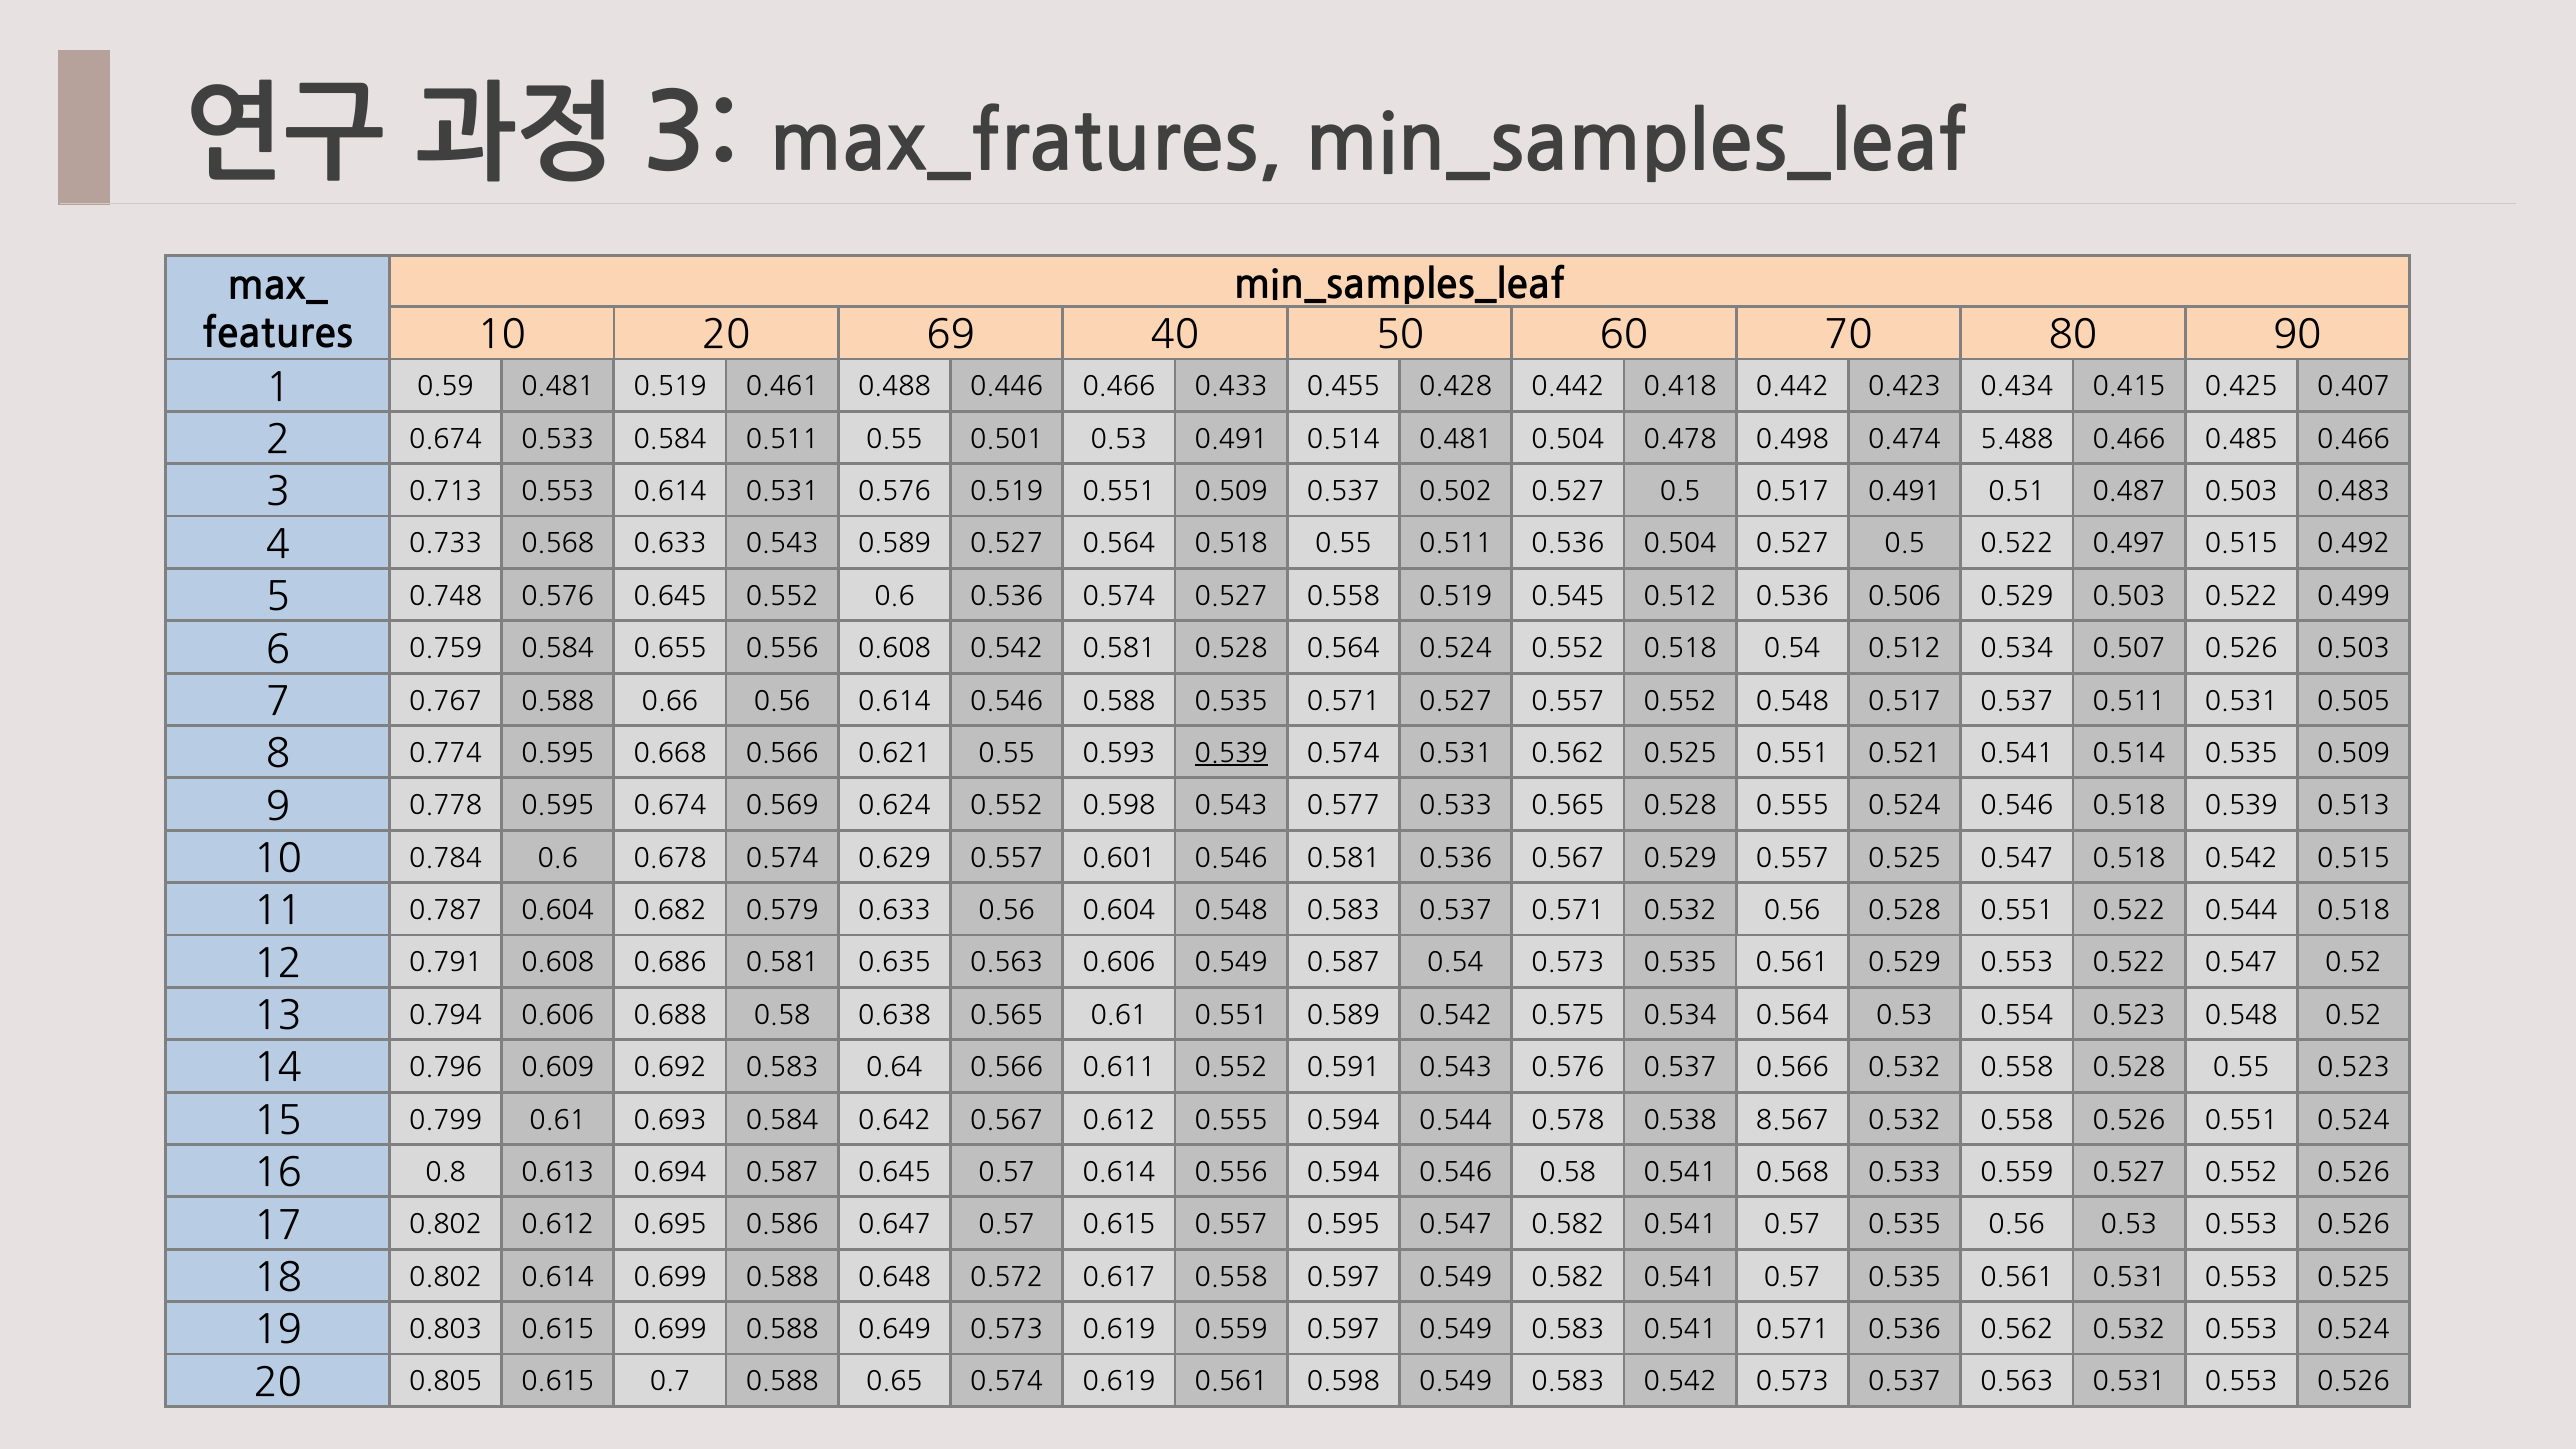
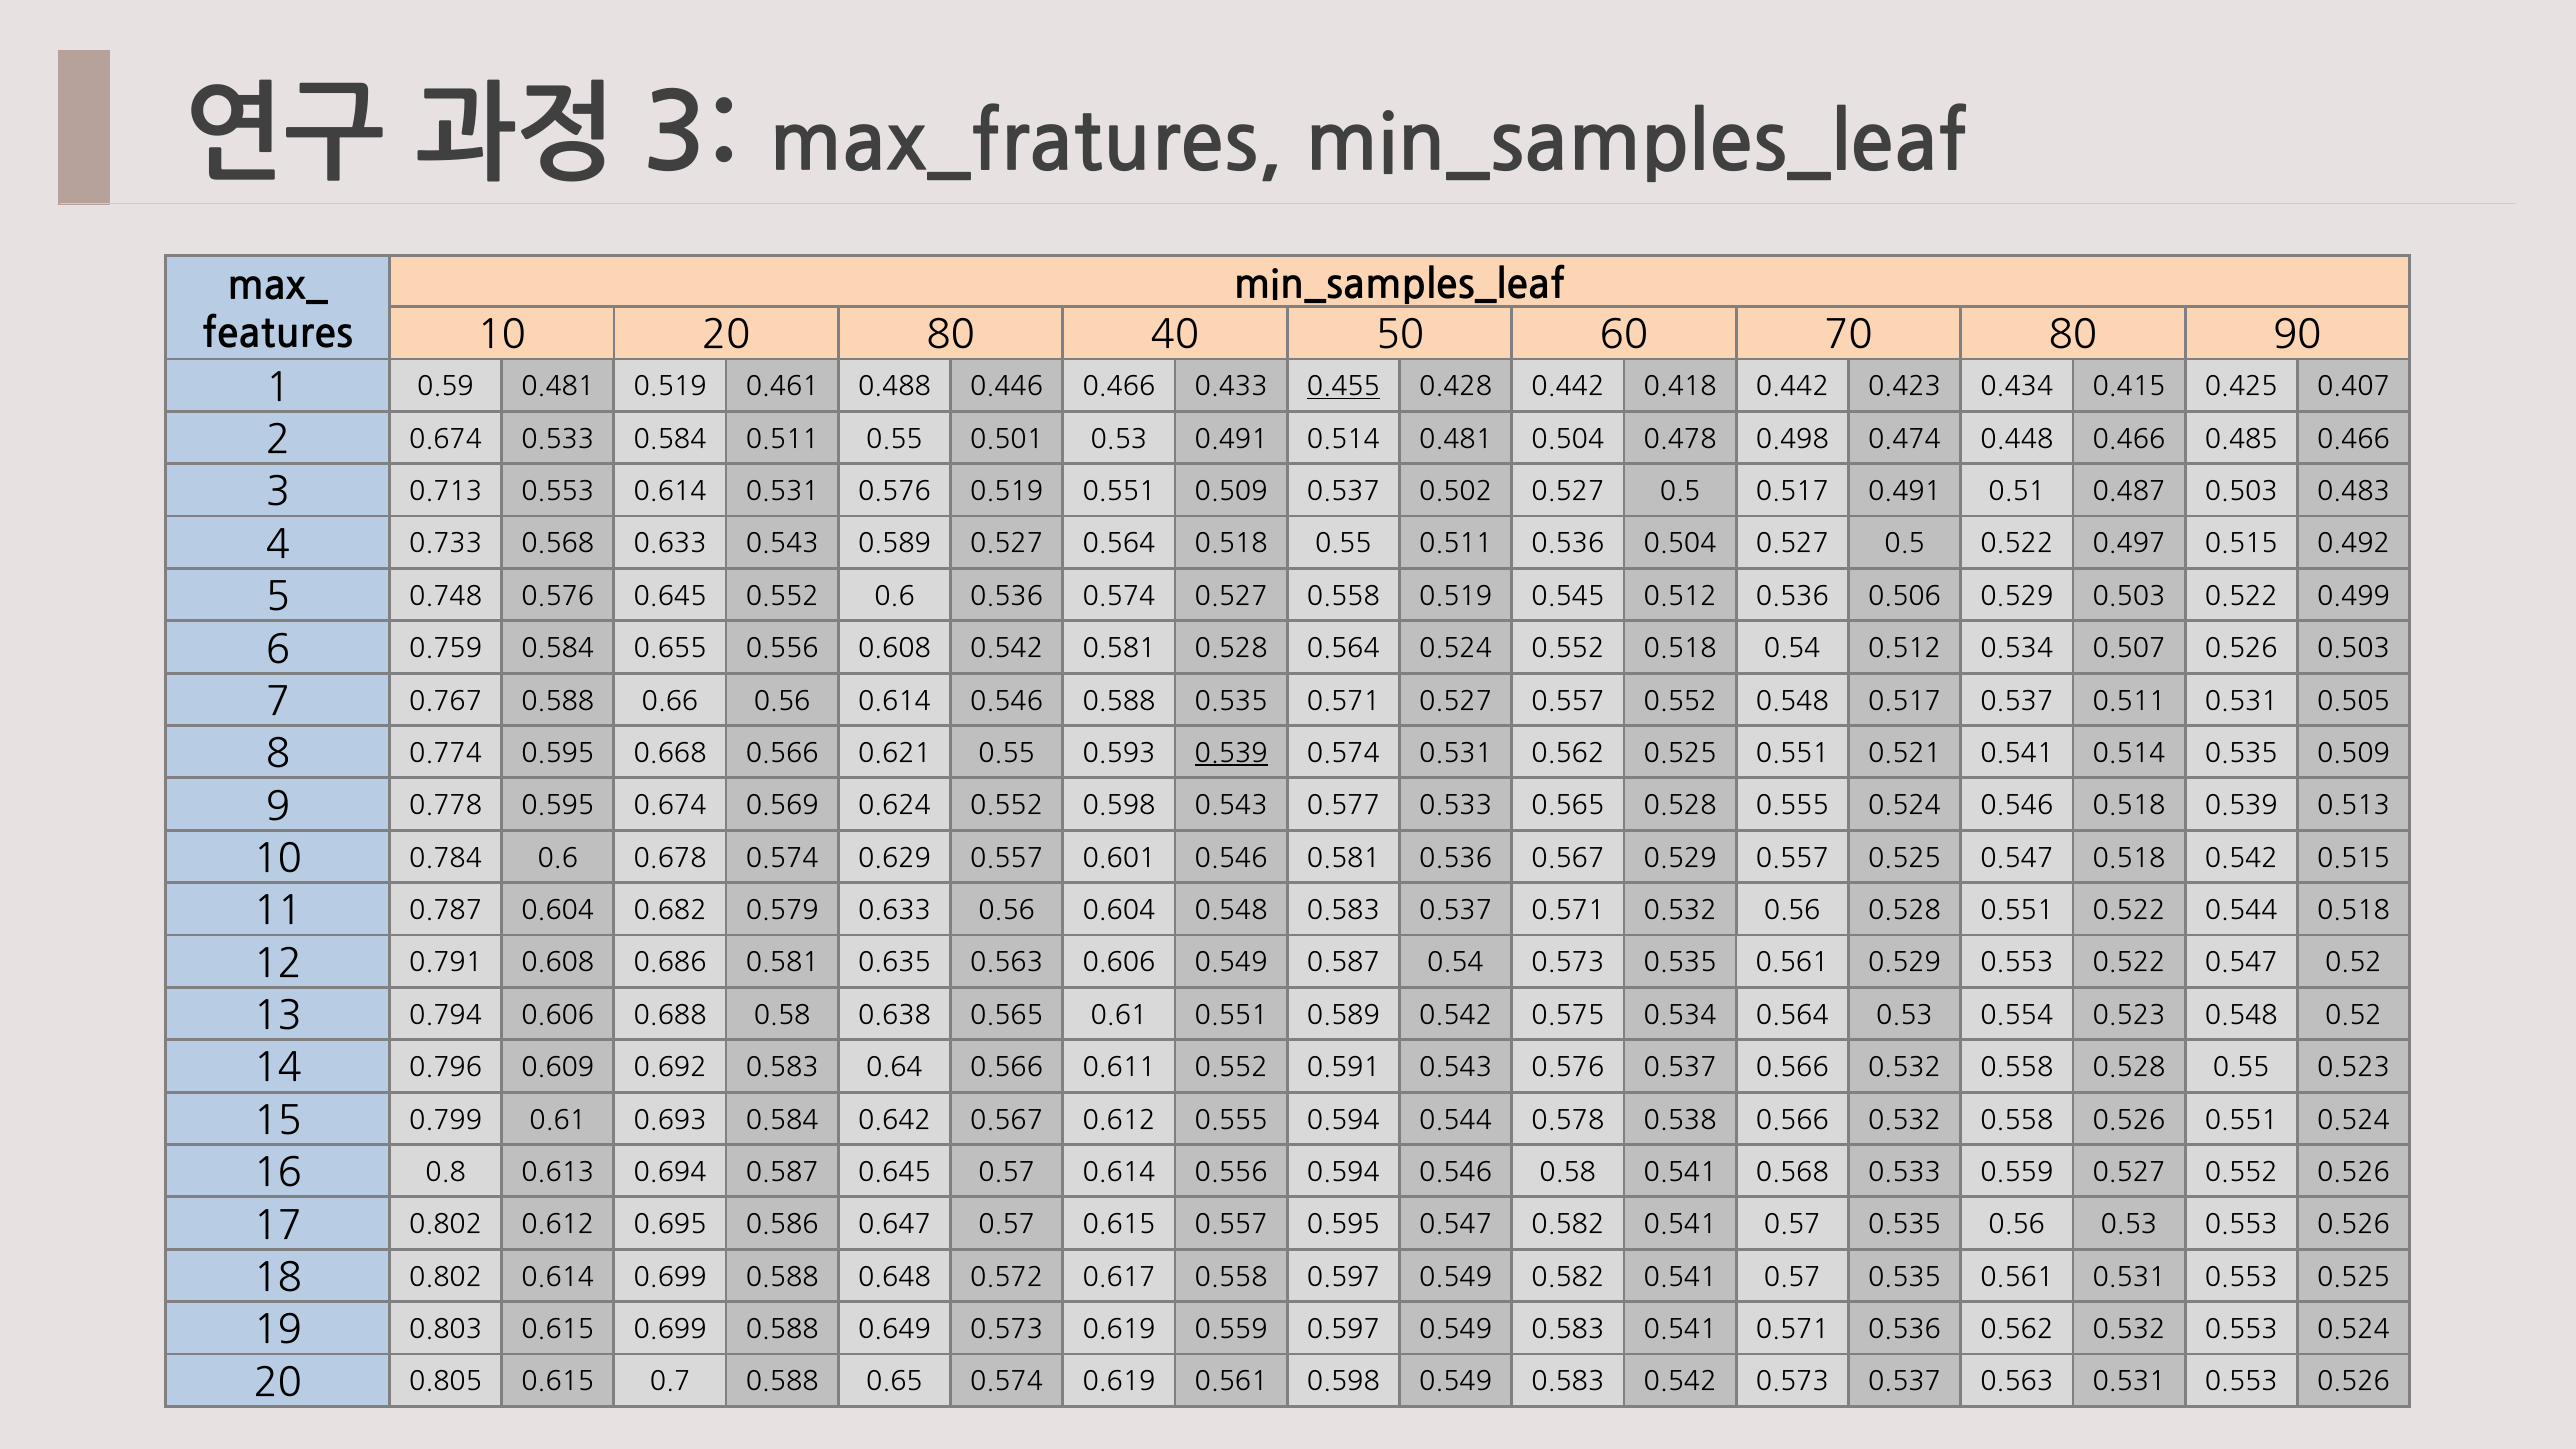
20 69: 69 -> 80 (951, 336)
0.455 underline: none -> present (1343, 387)
5.488: 5.488 -> 0.448 (2017, 439)
0.578 8.567: 8.567 -> 0.566 (1792, 1120)
